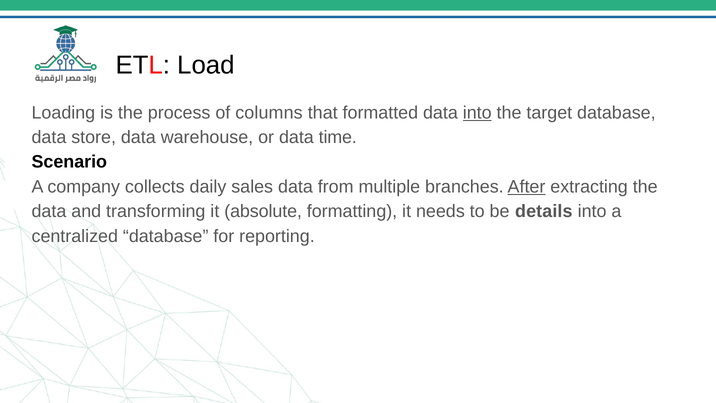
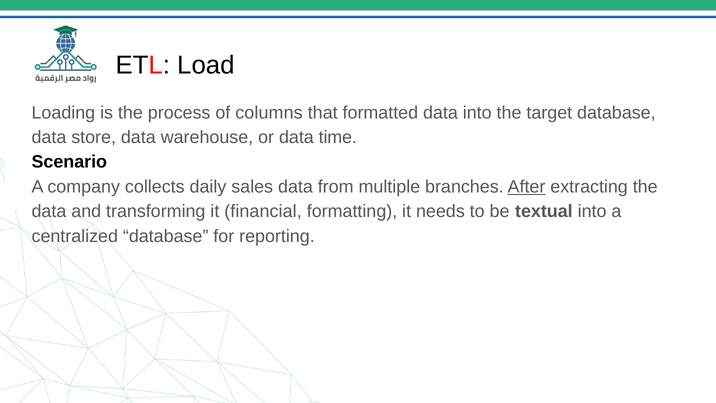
into underline: present -> none (477, 113)
absolute: absolute -> financial (263, 211)
details: details -> textual (544, 211)
